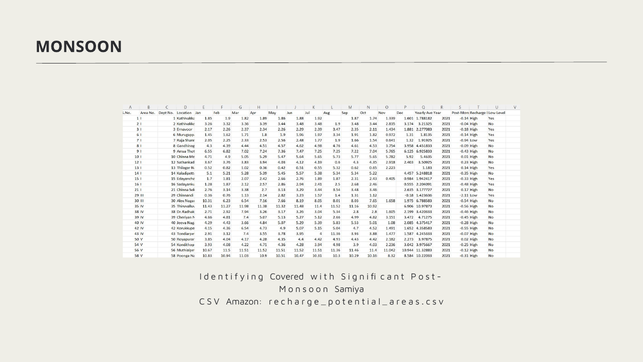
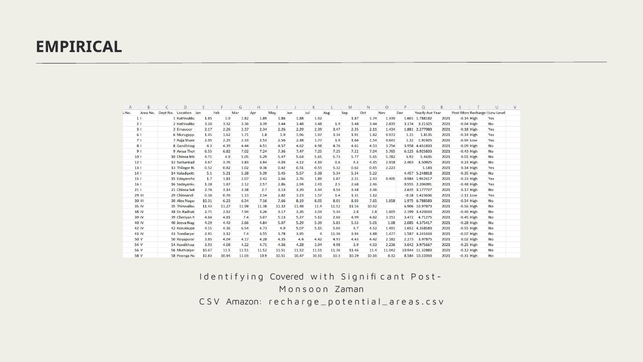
MONSOON: MONSOON -> EMPIRICAL (79, 47)
Samiya: Samiya -> Zaman (349, 289)
